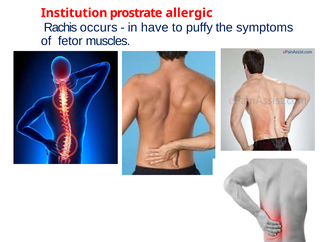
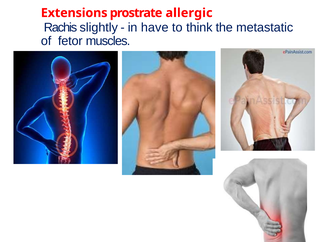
Institution: Institution -> Extensions (74, 13)
occurs: occurs -> slightly (99, 27)
puffy: puffy -> think (199, 27)
symptoms: symptoms -> metastatic (265, 27)
